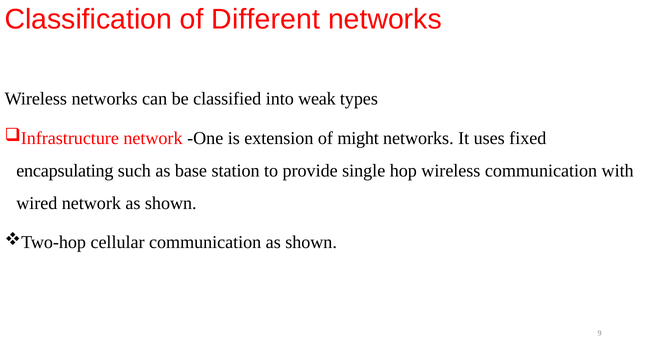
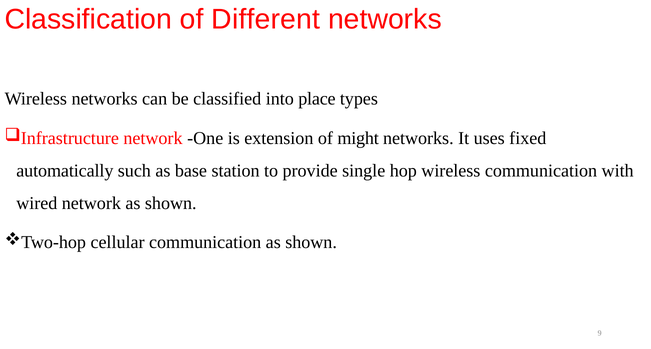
weak: weak -> place (317, 99)
encapsulating: encapsulating -> automatically (65, 171)
